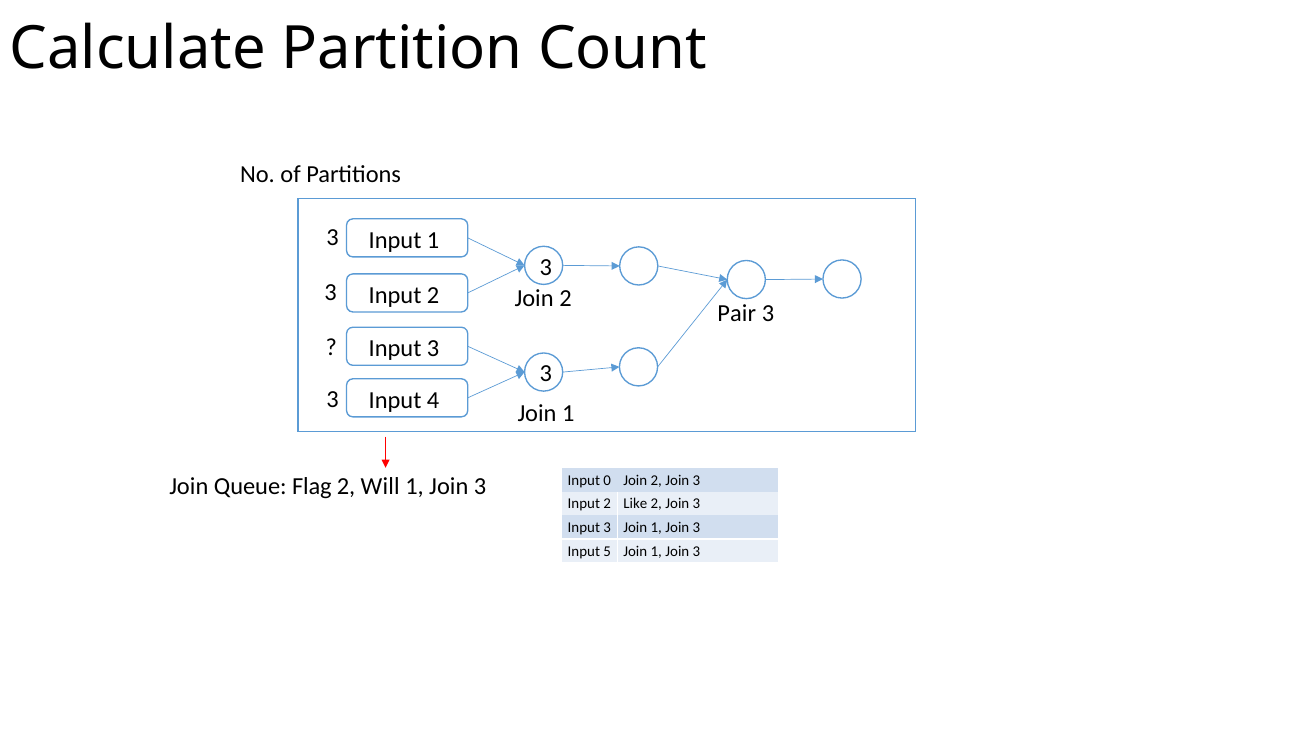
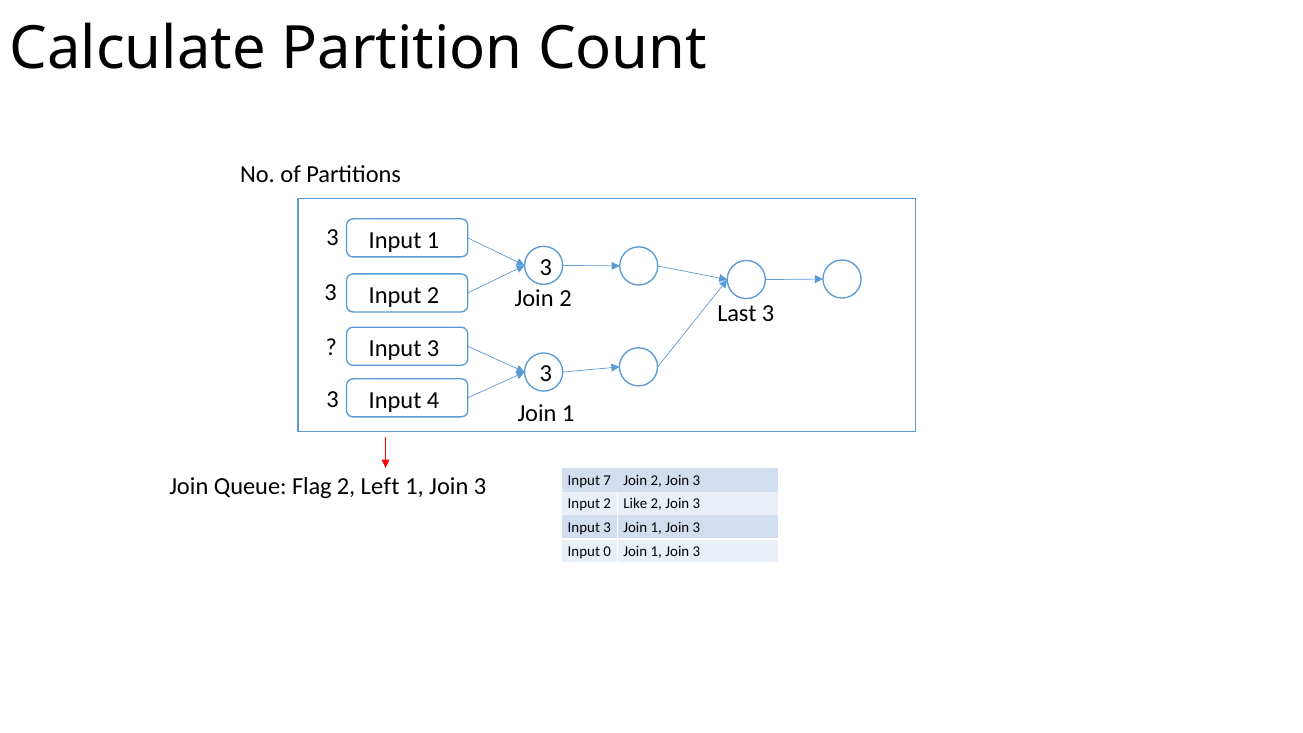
Pair: Pair -> Last (737, 314)
0: 0 -> 7 (607, 480)
Will: Will -> Left (380, 486)
5: 5 -> 0 (607, 551)
